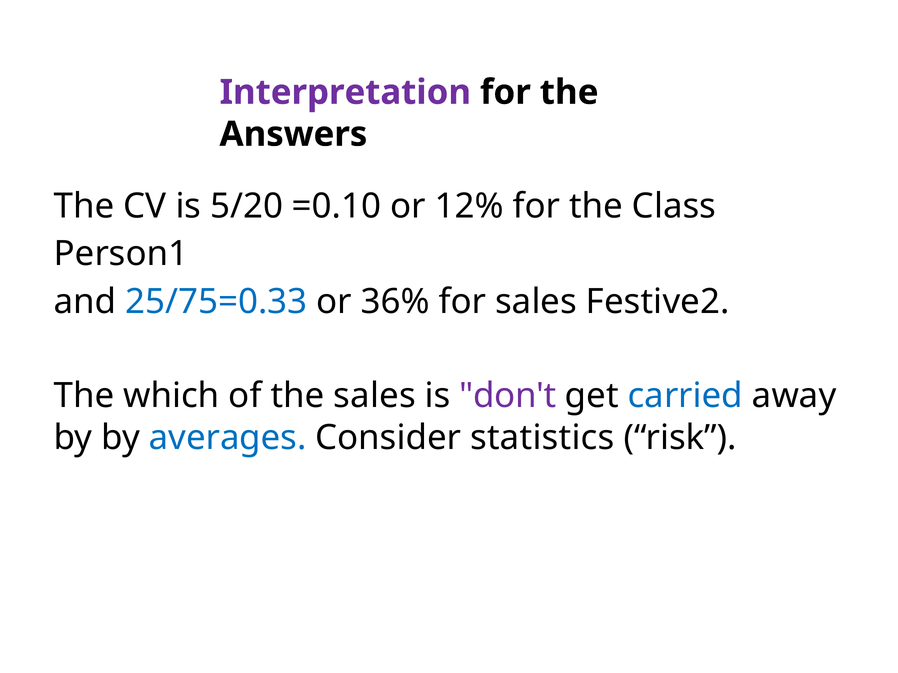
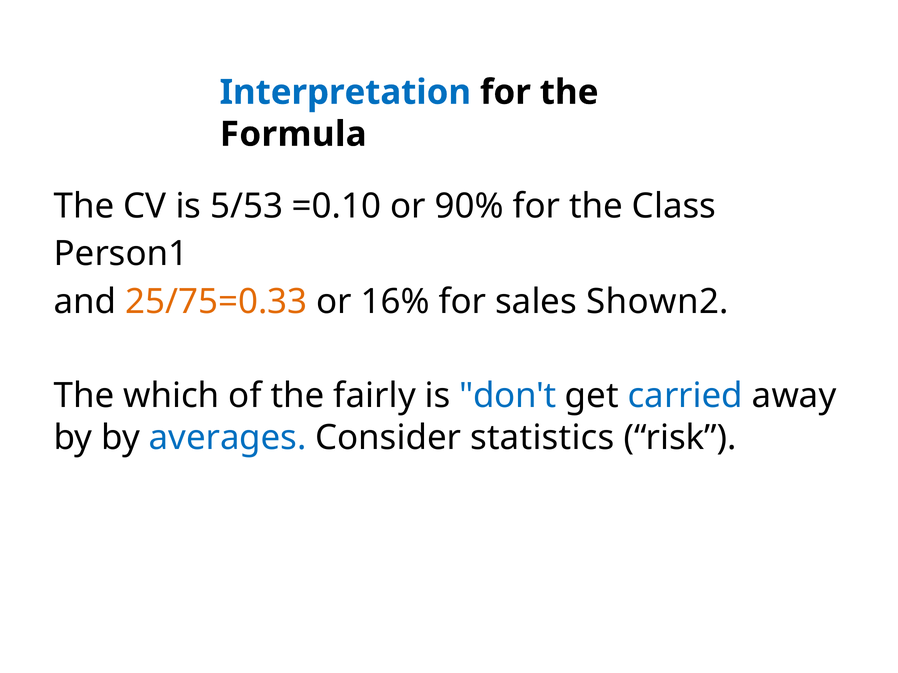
Interpretation colour: purple -> blue (345, 92)
Answers: Answers -> Formula (293, 134)
5/20: 5/20 -> 5/53 (247, 206)
12%: 12% -> 90% (469, 206)
25/75=0.33 colour: blue -> orange (216, 302)
36%: 36% -> 16% (395, 302)
Festive2: Festive2 -> Shown2 (658, 302)
the sales: sales -> fairly (375, 396)
don't colour: purple -> blue (508, 396)
